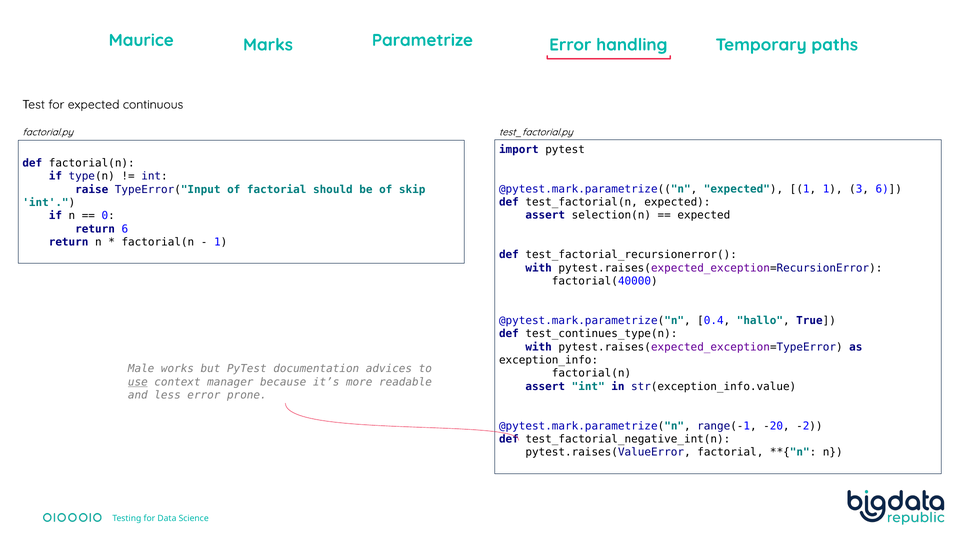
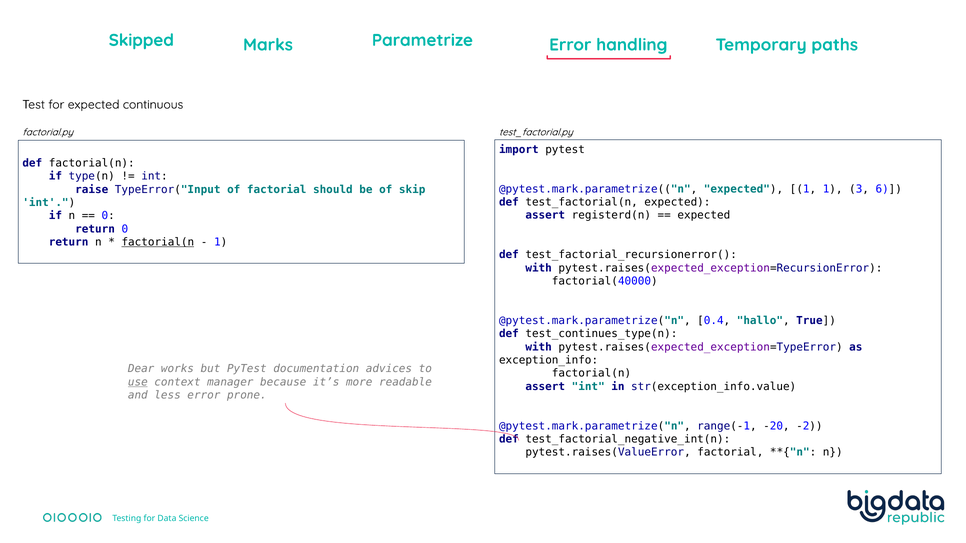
Maurice: Maurice -> Skipped (141, 40)
selection(n: selection(n -> registerd(n (611, 215)
return 6: 6 -> 0 (125, 229)
factorial(n underline: none -> present (158, 242)
Male: Male -> Dear (141, 369)
